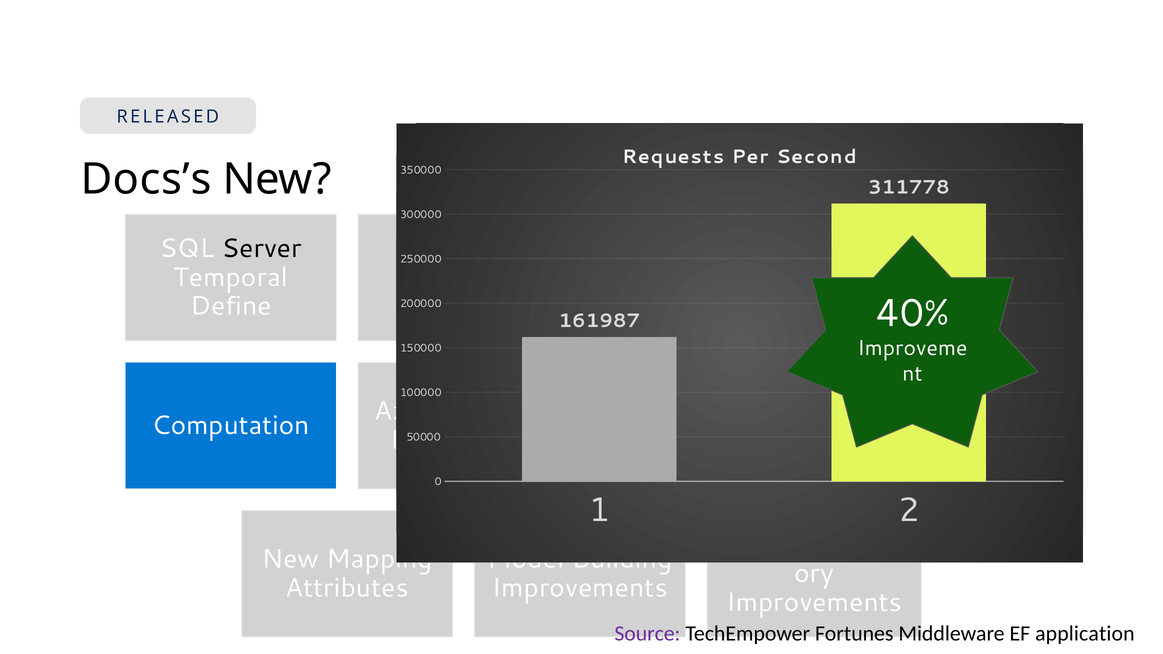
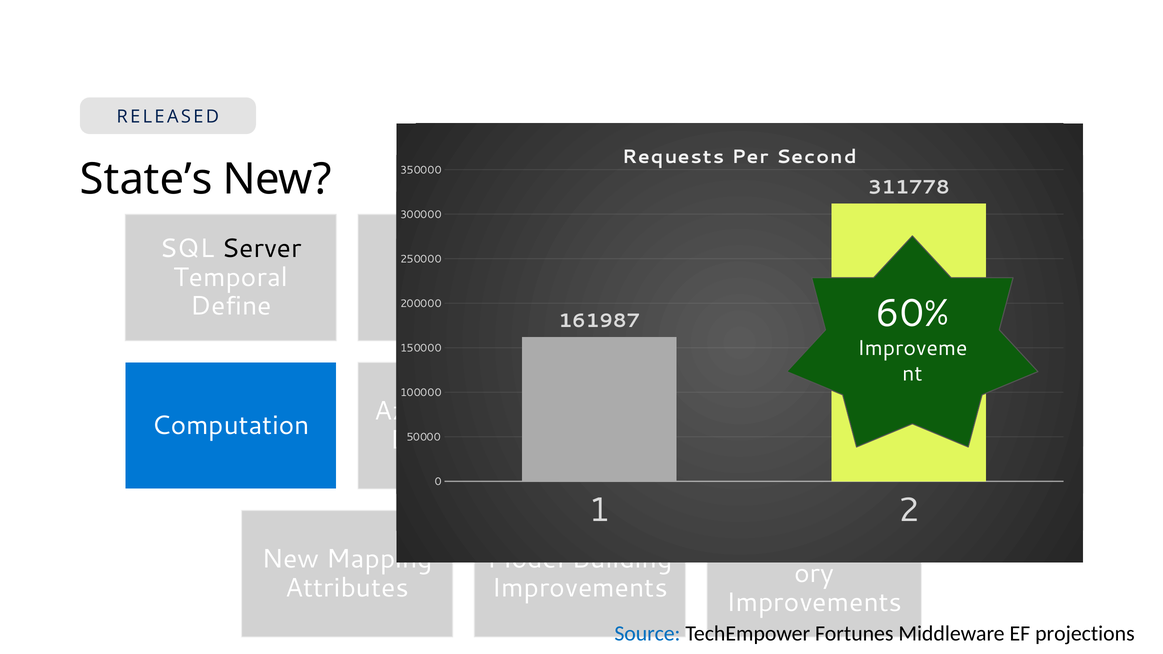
Docs’s: Docs’s -> State’s (146, 179)
40%: 40% -> 60% (912, 313)
Source colour: purple -> blue (647, 634)
application: application -> projections (1085, 634)
